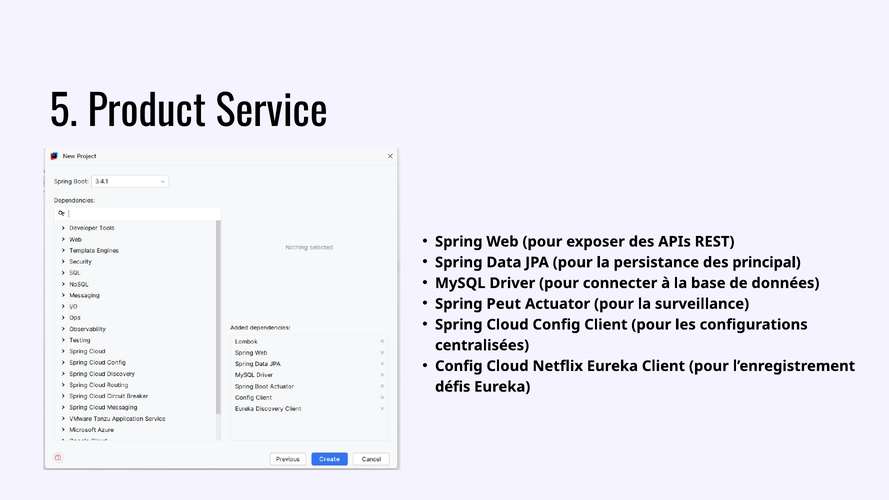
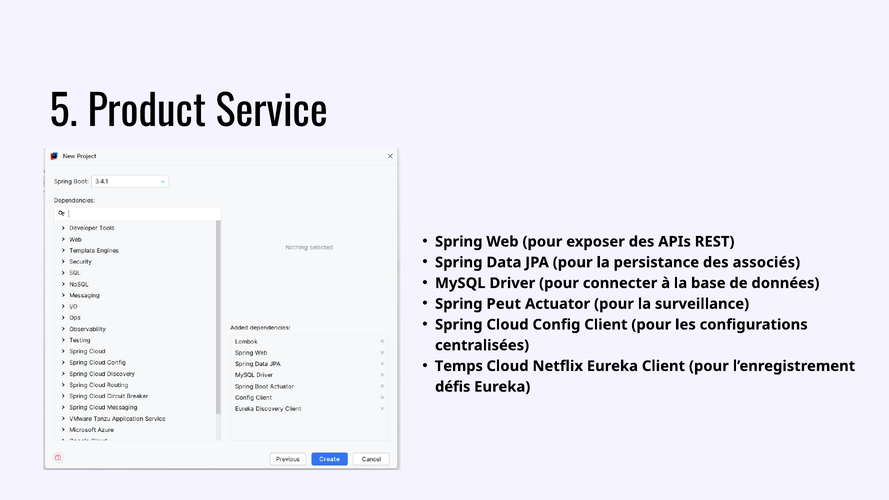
principal: principal -> associés (766, 262)
Config: Config -> Temps (459, 366)
